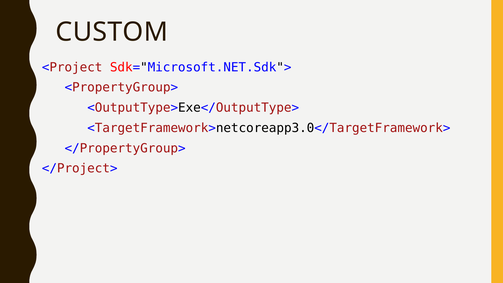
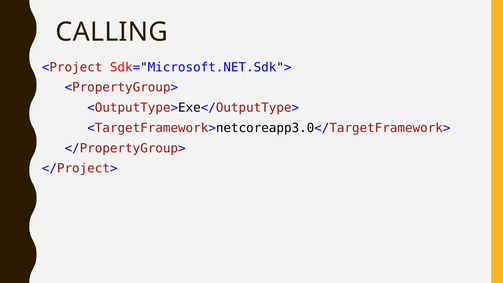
CUSTOM: CUSTOM -> CALLING (112, 32)
